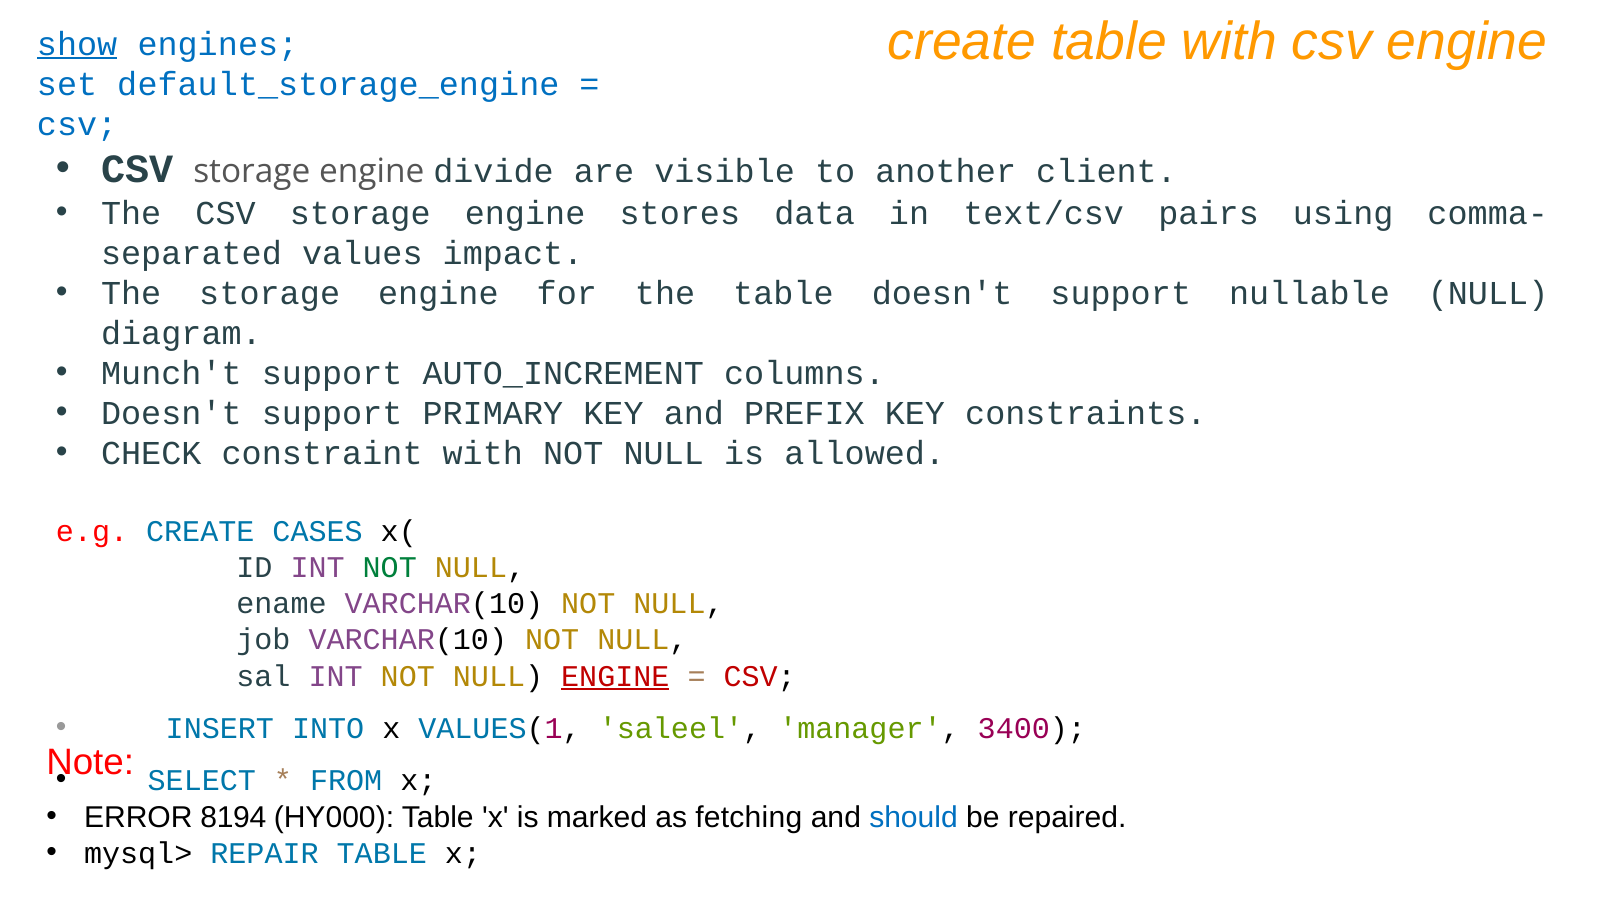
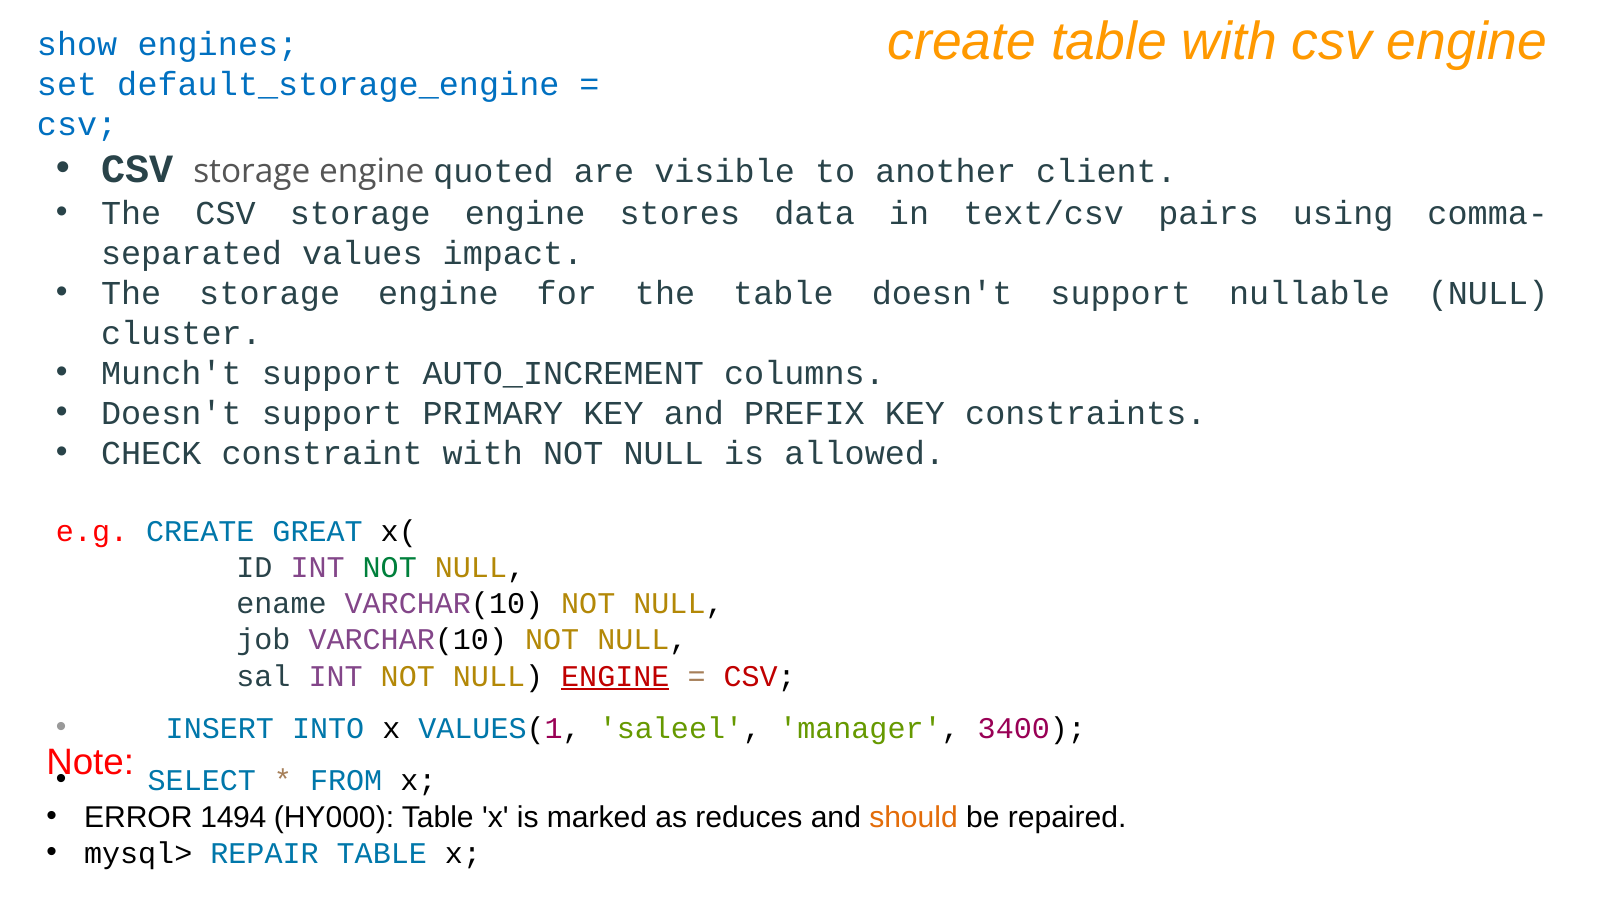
show underline: present -> none (77, 44)
divide: divide -> quoted (494, 172)
diagram: diagram -> cluster (181, 334)
CASES: CASES -> GREAT (318, 532)
8194: 8194 -> 1494 (233, 818)
fetching: fetching -> reduces (749, 818)
should colour: blue -> orange (914, 818)
